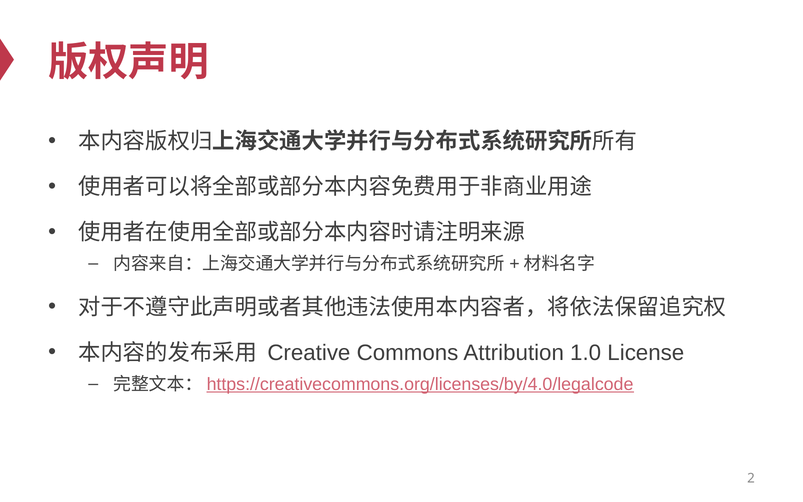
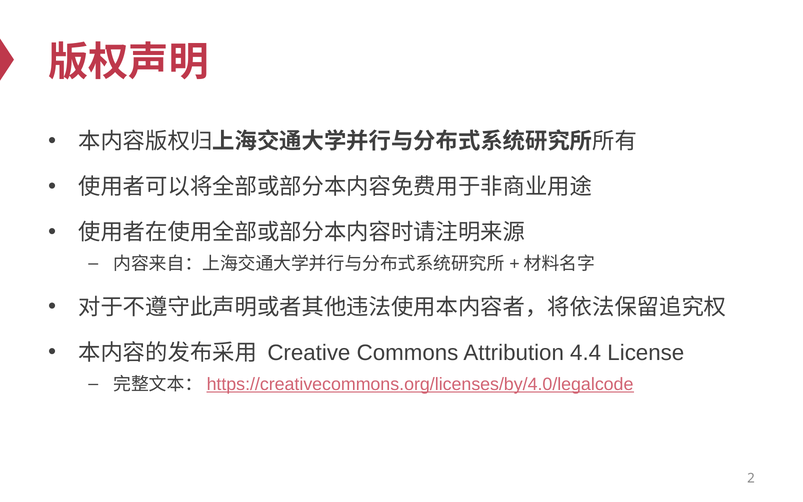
1.0: 1.0 -> 4.4 (586, 353)
